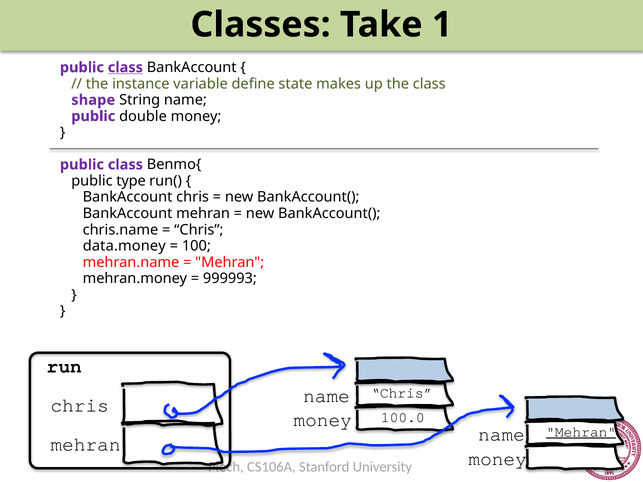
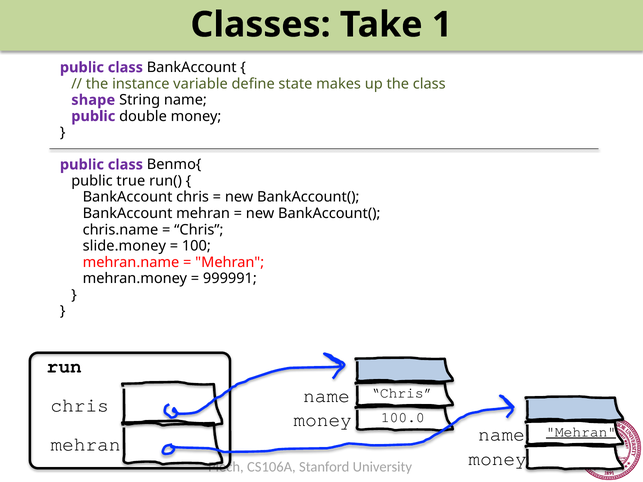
class underline: present -> none (125, 67)
type: type -> true (131, 181)
data.money: data.money -> slide.money (124, 246)
999993: 999993 -> 999991 (230, 279)
